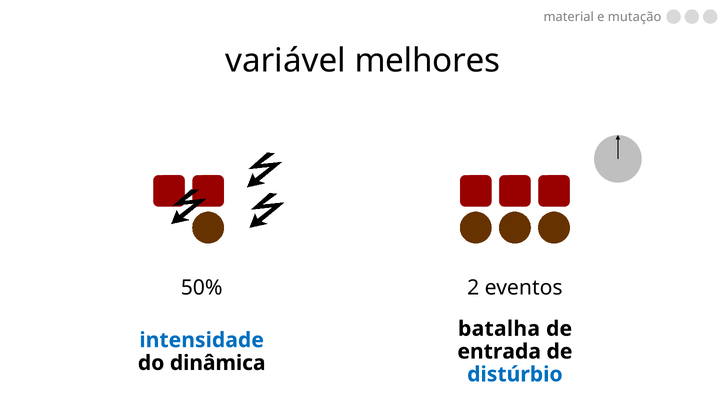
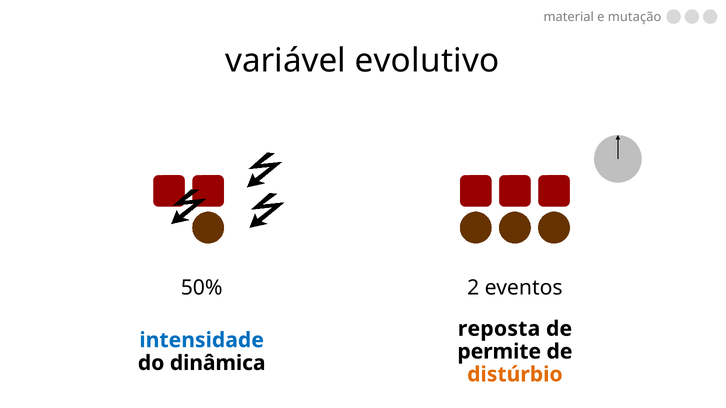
melhores: melhores -> evolutivo (427, 61)
batalha: batalha -> reposta (499, 329)
entrada: entrada -> permite (499, 352)
distúrbio colour: blue -> orange (515, 375)
